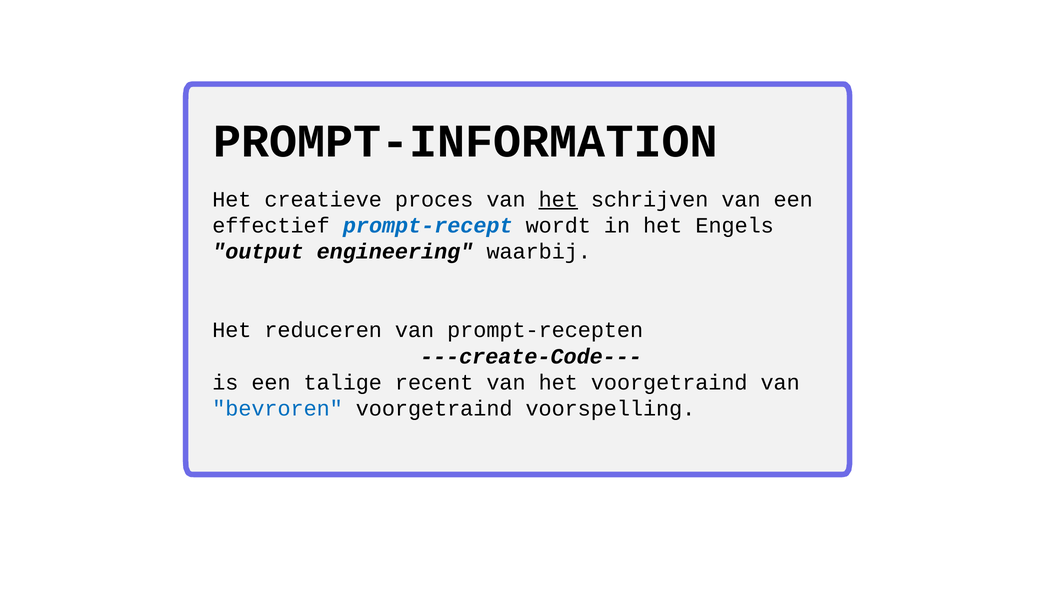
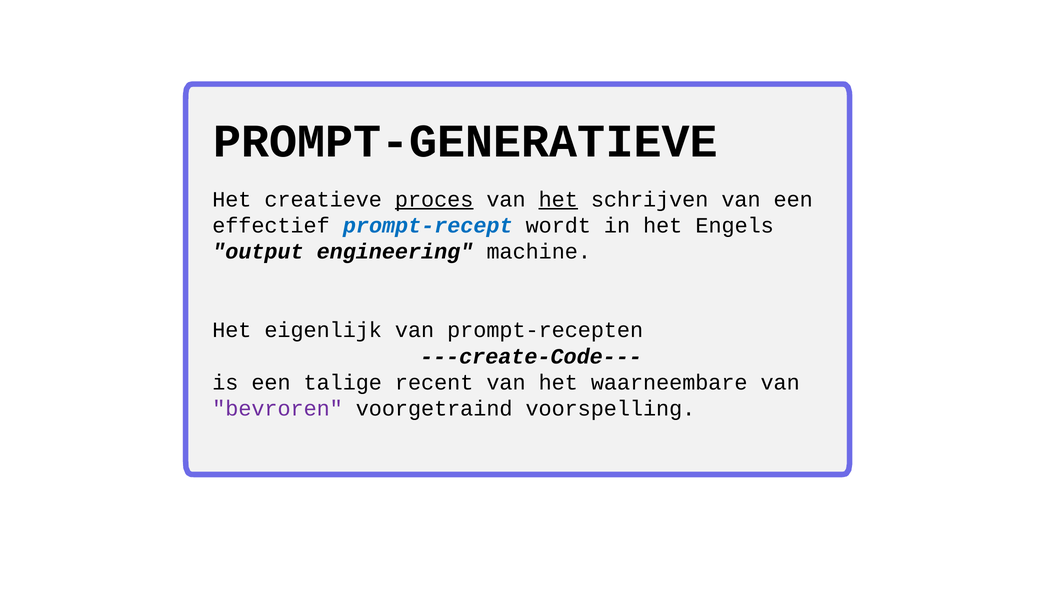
PROMPT-INFORMATION: PROMPT-INFORMATION -> PROMPT-GENERATIEVE (465, 141)
proces underline: none -> present (434, 199)
waarbij: waarbij -> machine (539, 251)
reduceren: reduceren -> eigenlijk (323, 330)
het voorgetraind: voorgetraind -> waarneembare (669, 382)
bevroren colour: blue -> purple (278, 408)
